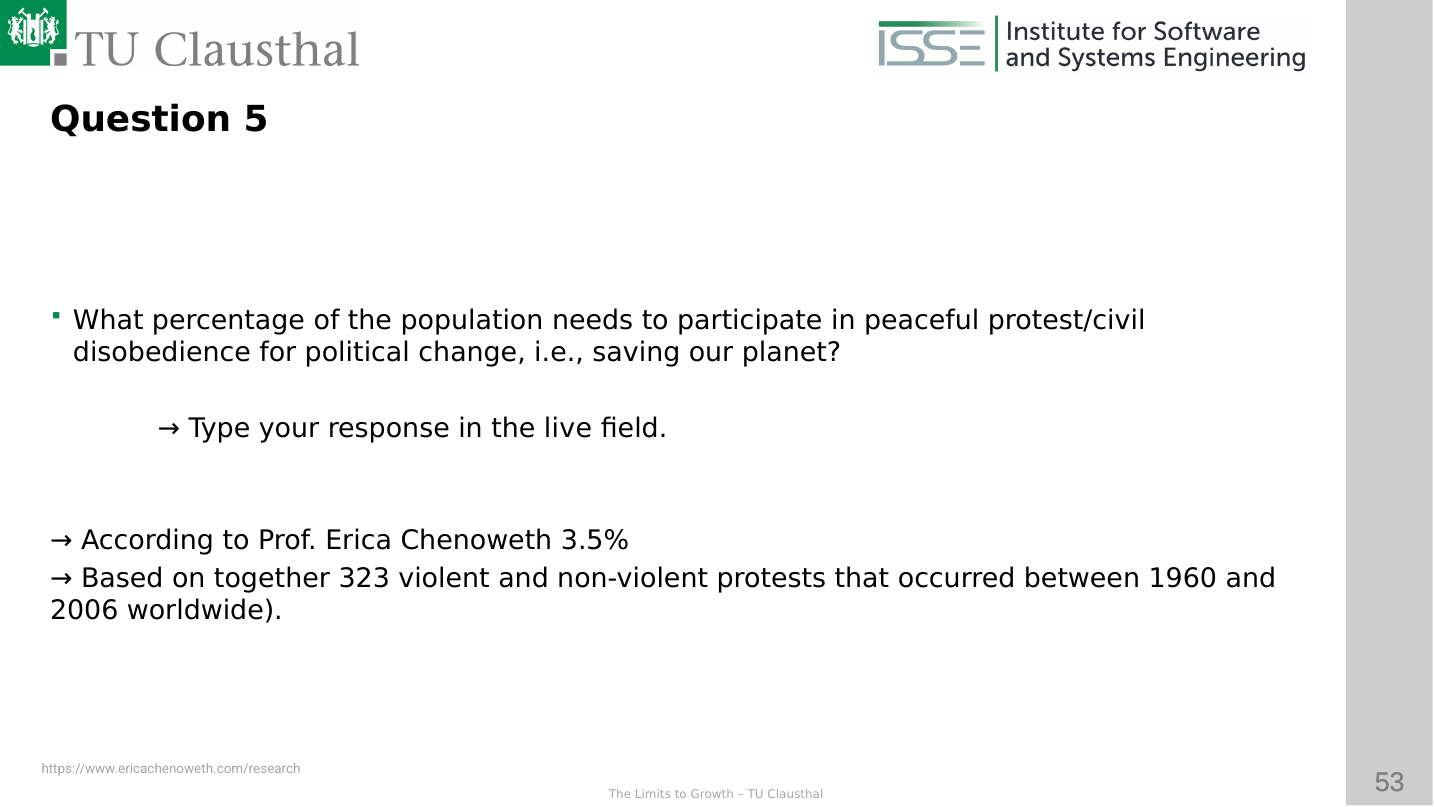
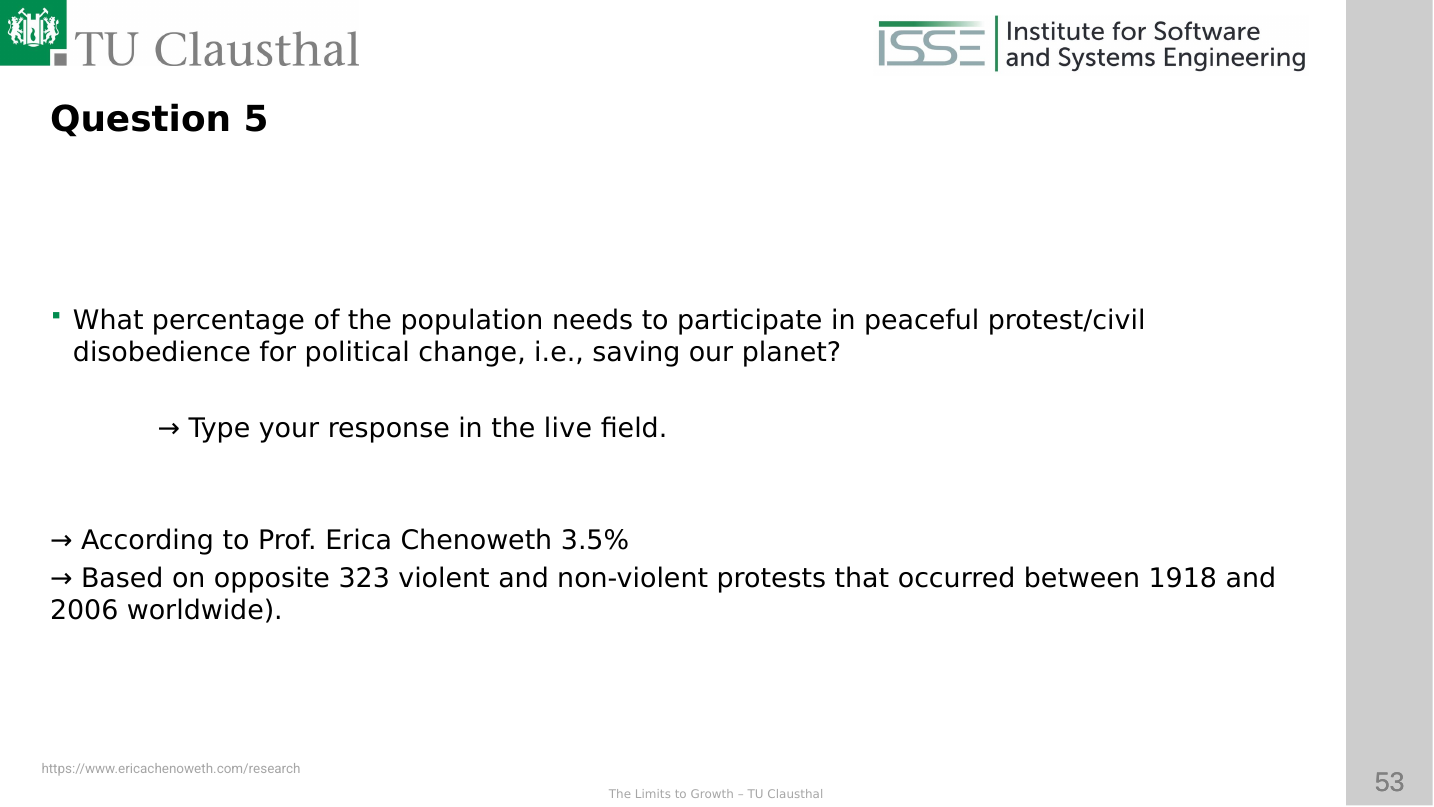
together: together -> opposite (272, 578)
1960: 1960 -> 1918 (1183, 578)
